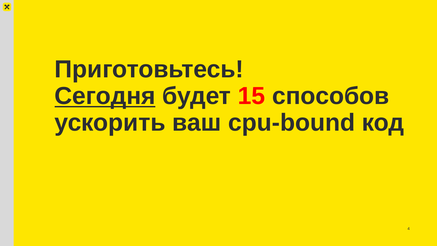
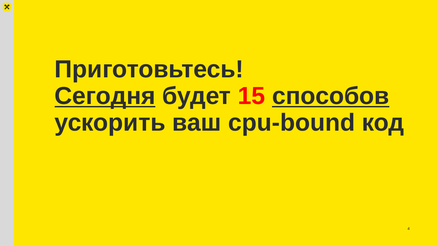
способов underline: none -> present (331, 96)
